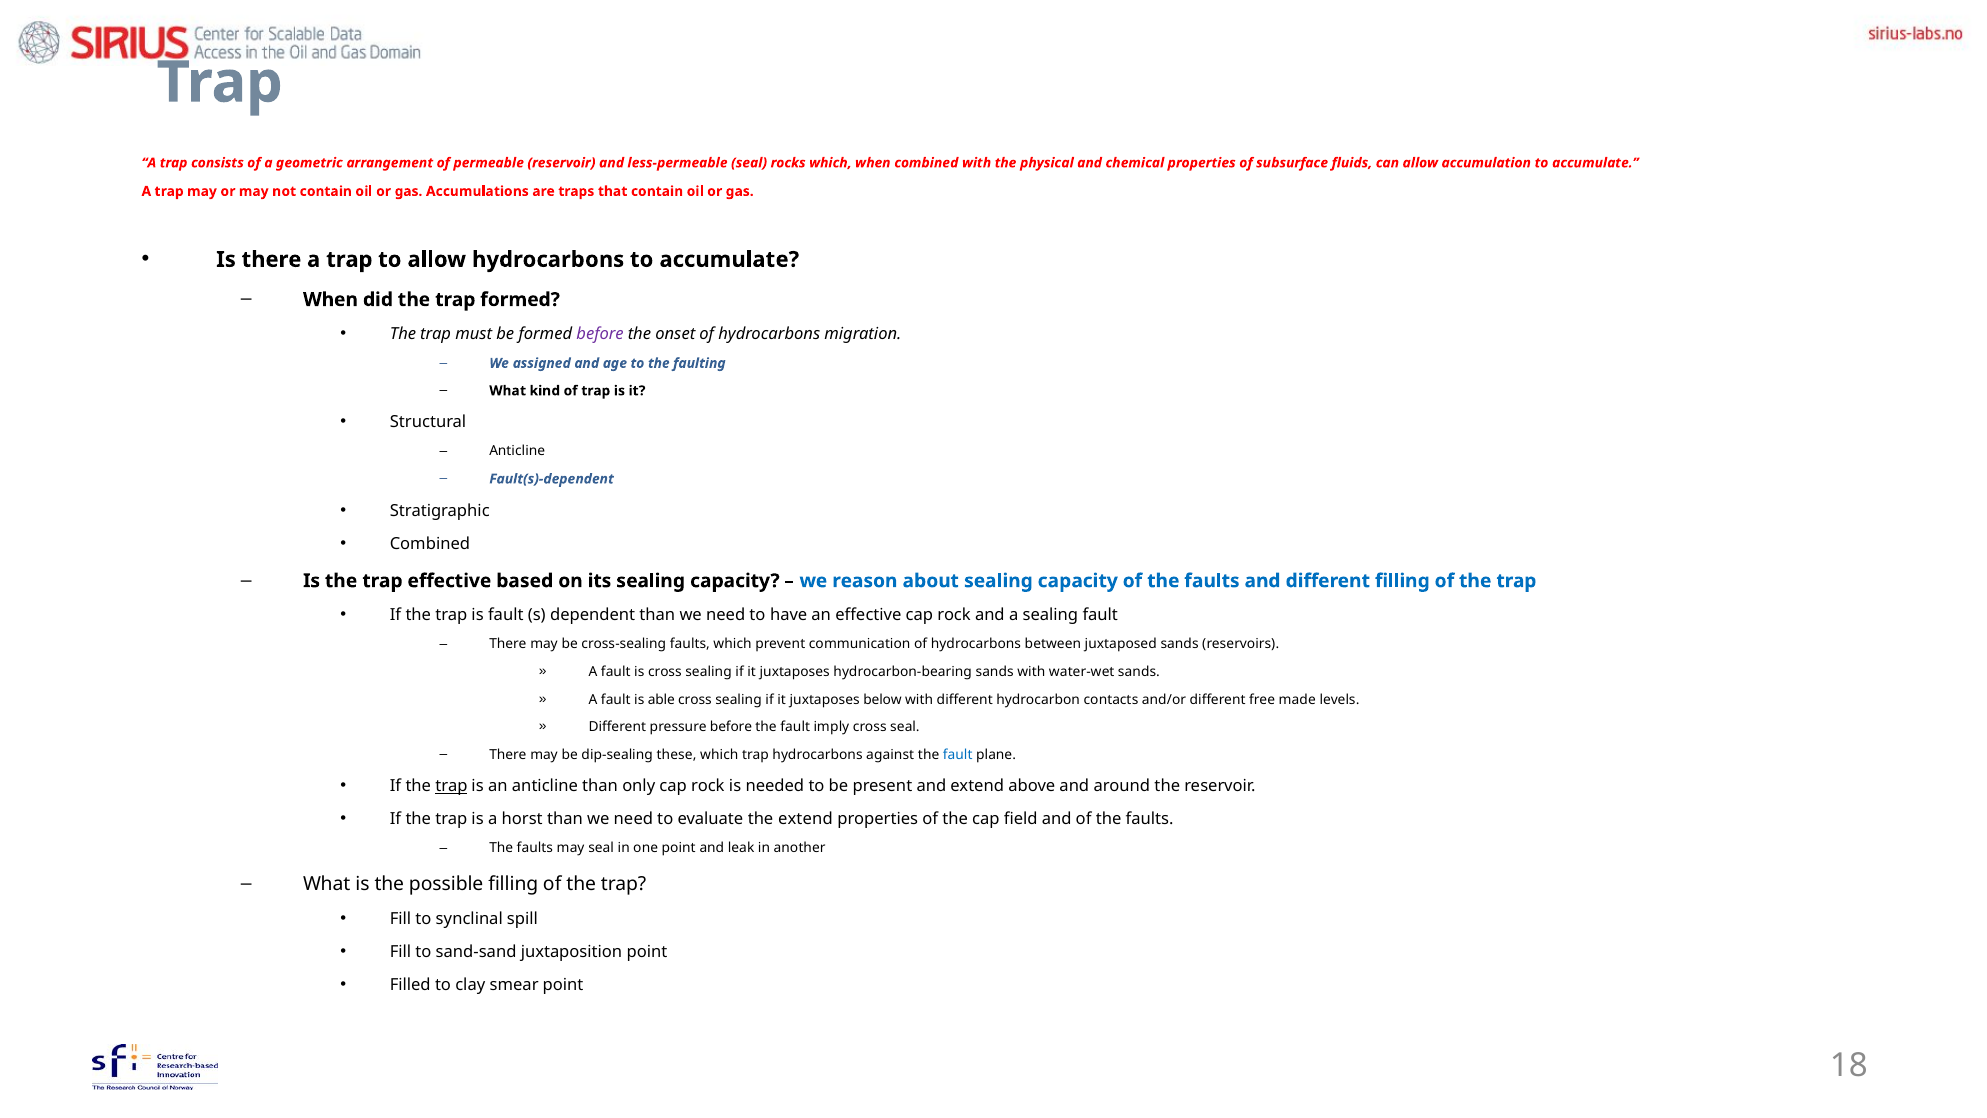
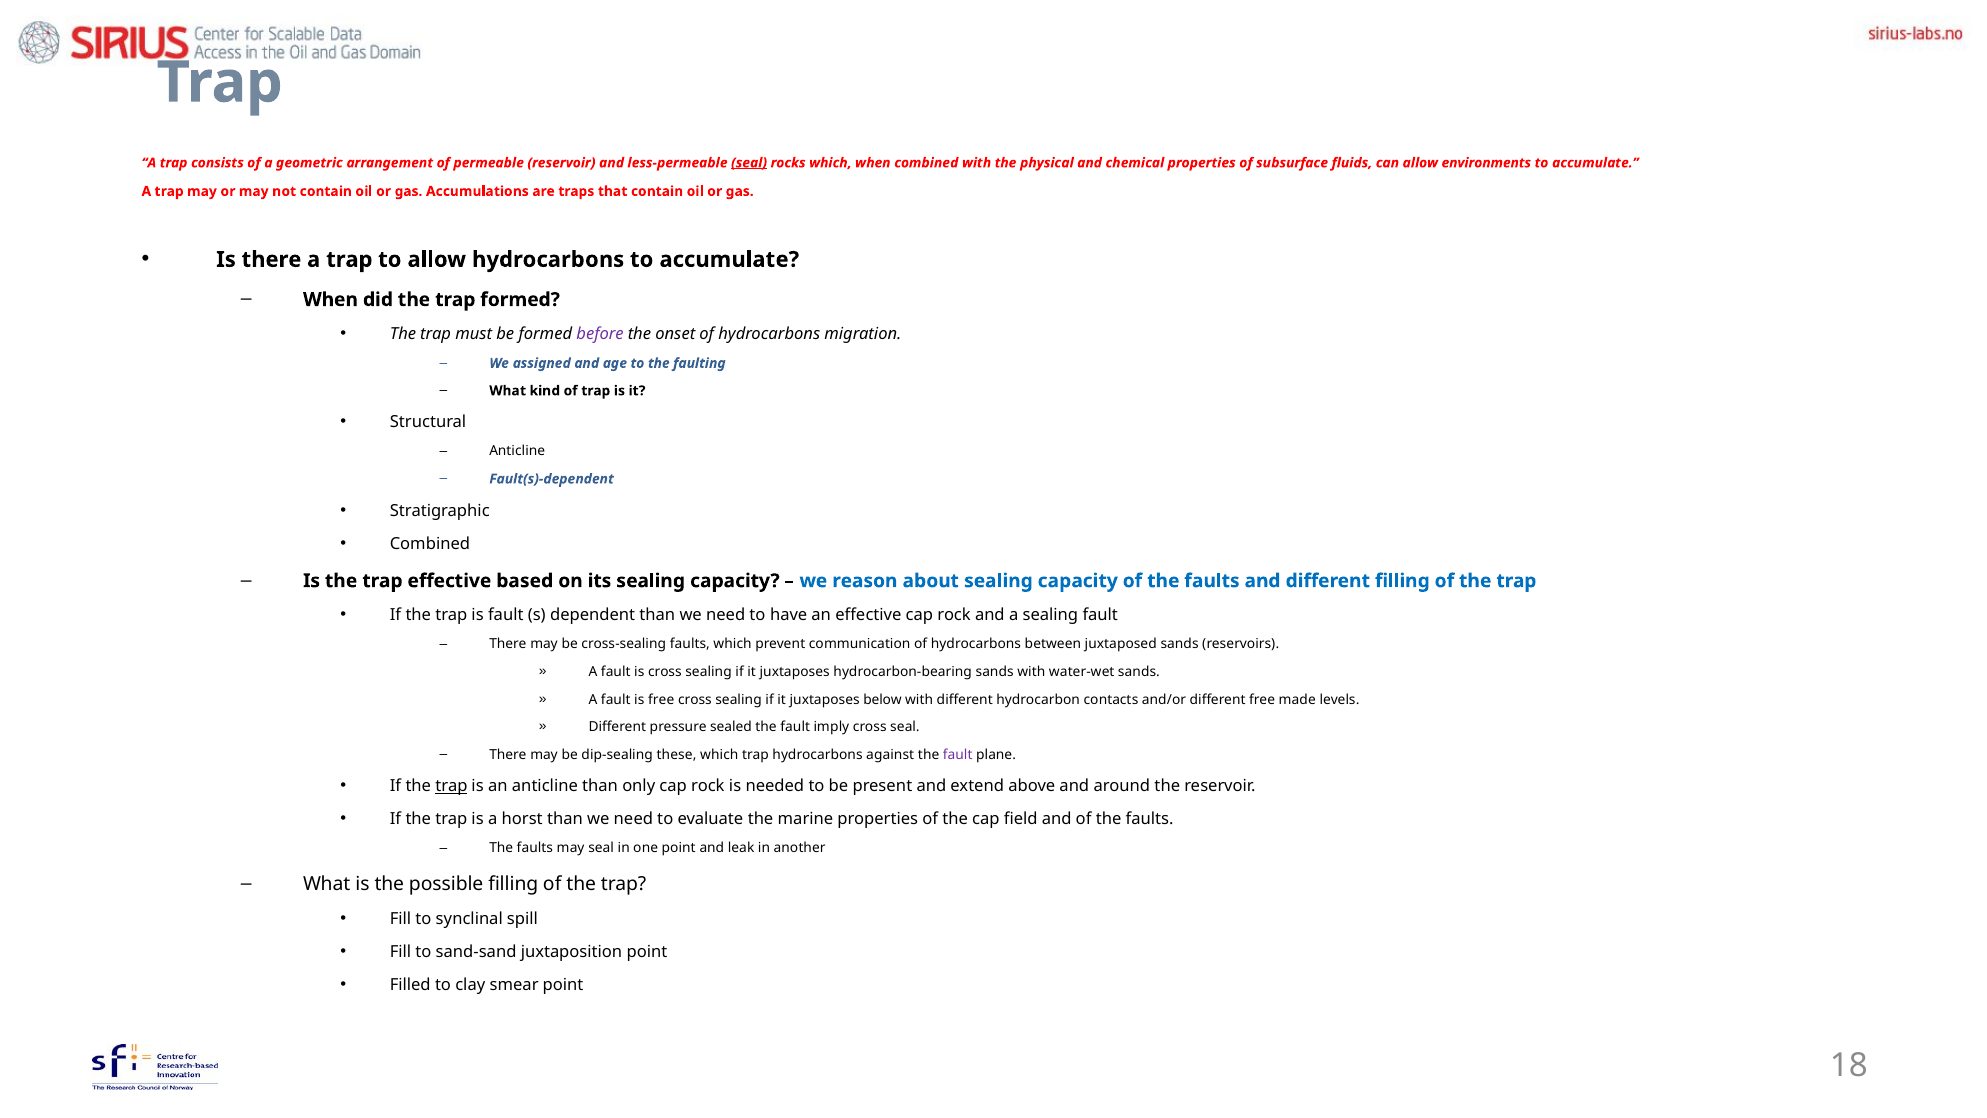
seal underline: none -> present (749, 163)
accumulation: accumulation -> environments (1486, 163)
is able: able -> free (661, 699)
pressure before: before -> sealed (731, 727)
fault colour: blue -> purple (958, 754)
the extend: extend -> marine (805, 819)
